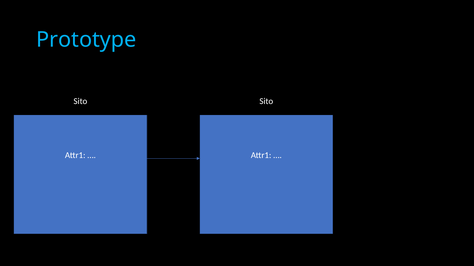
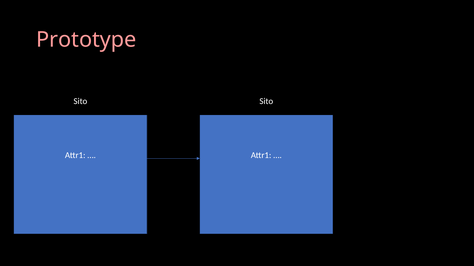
Prototype colour: light blue -> pink (86, 40)
